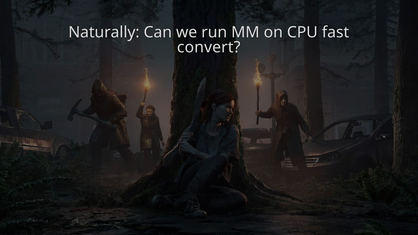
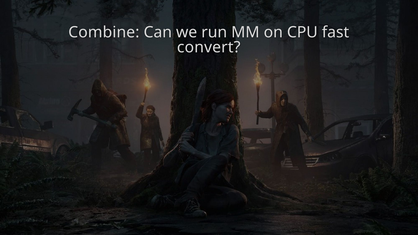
Naturally: Naturally -> Combine (104, 32)
